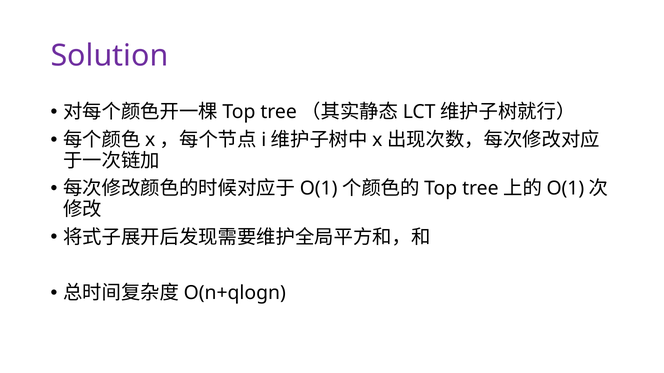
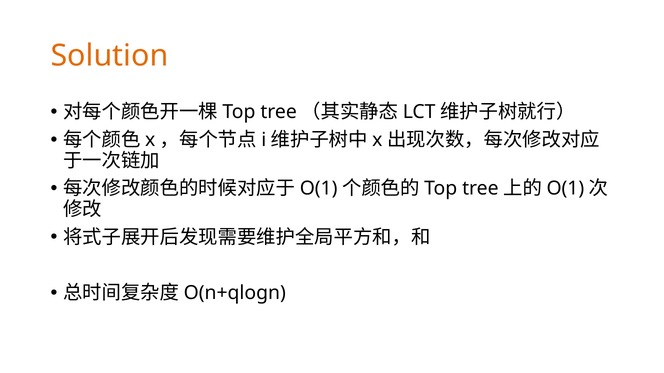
Solution colour: purple -> orange (110, 56)
